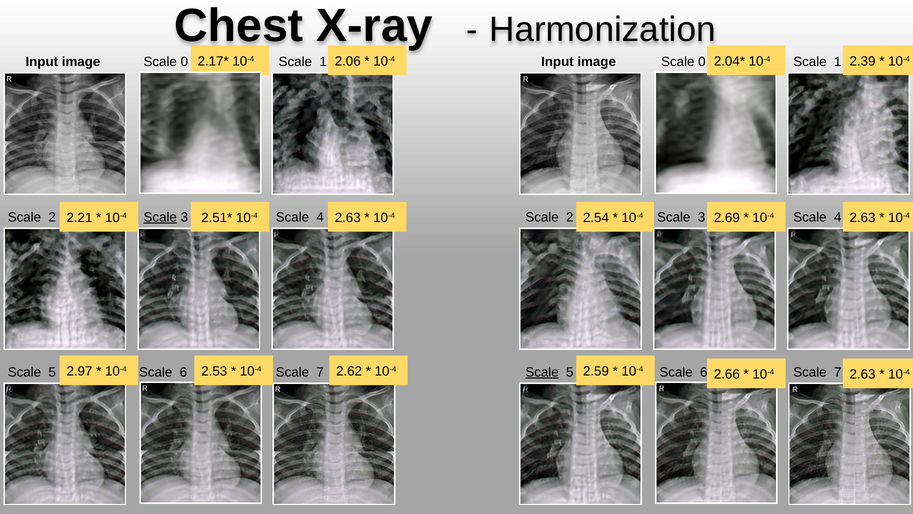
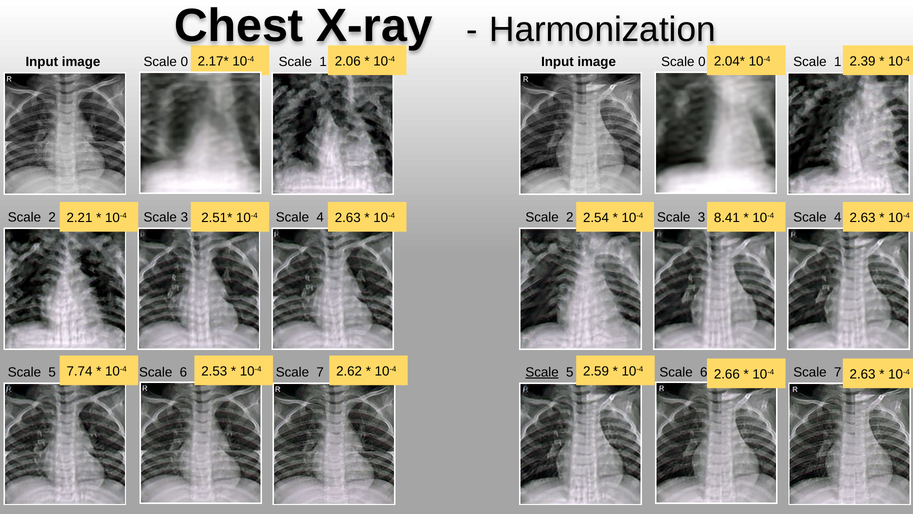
Scale underline: present -> none (160, 217)
2.69: 2.69 -> 8.41 (727, 218)
2.97: 2.97 -> 7.74 (79, 371)
